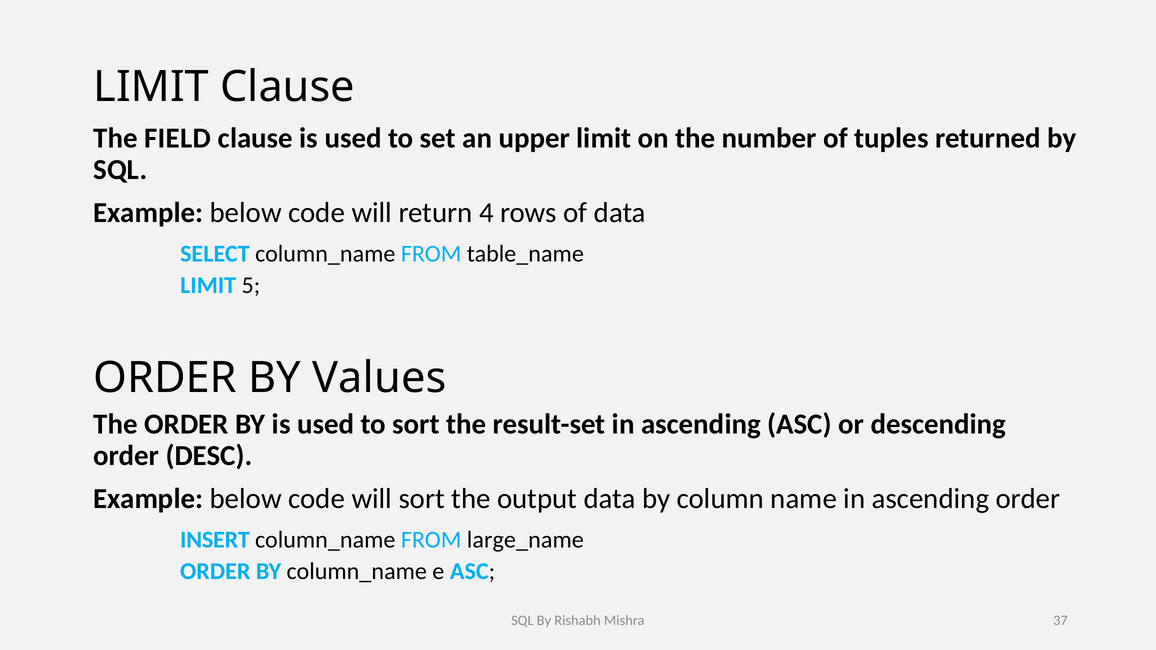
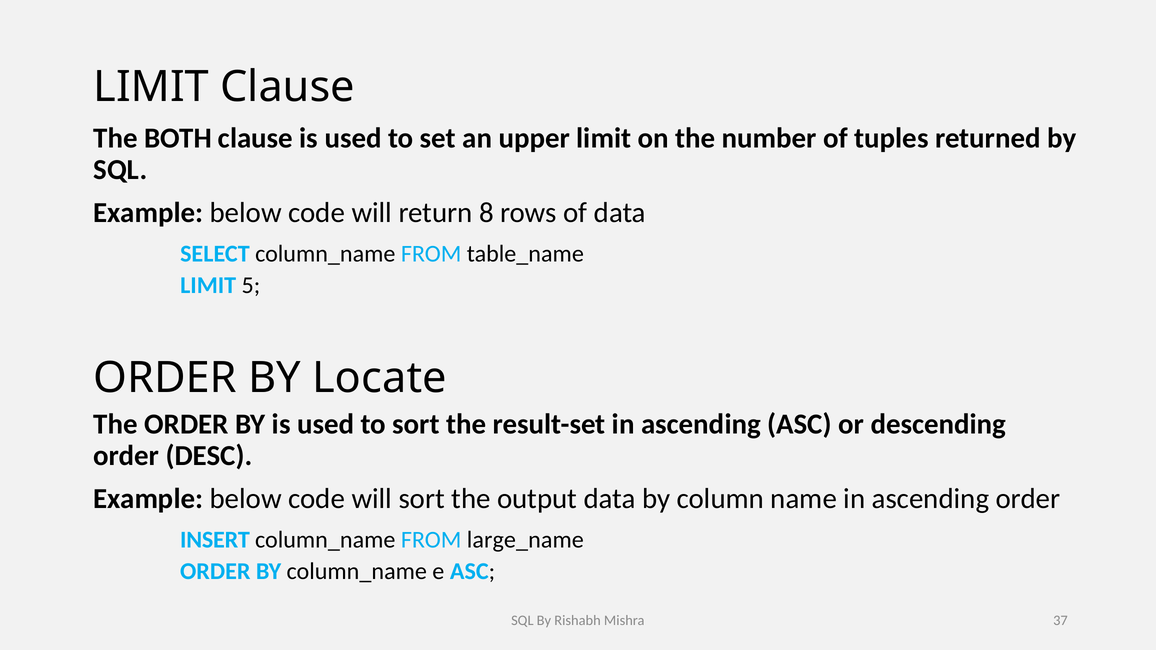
FIELD: FIELD -> BOTH (178, 138)
4: 4 -> 8 (486, 213)
Values: Values -> Locate (379, 378)
